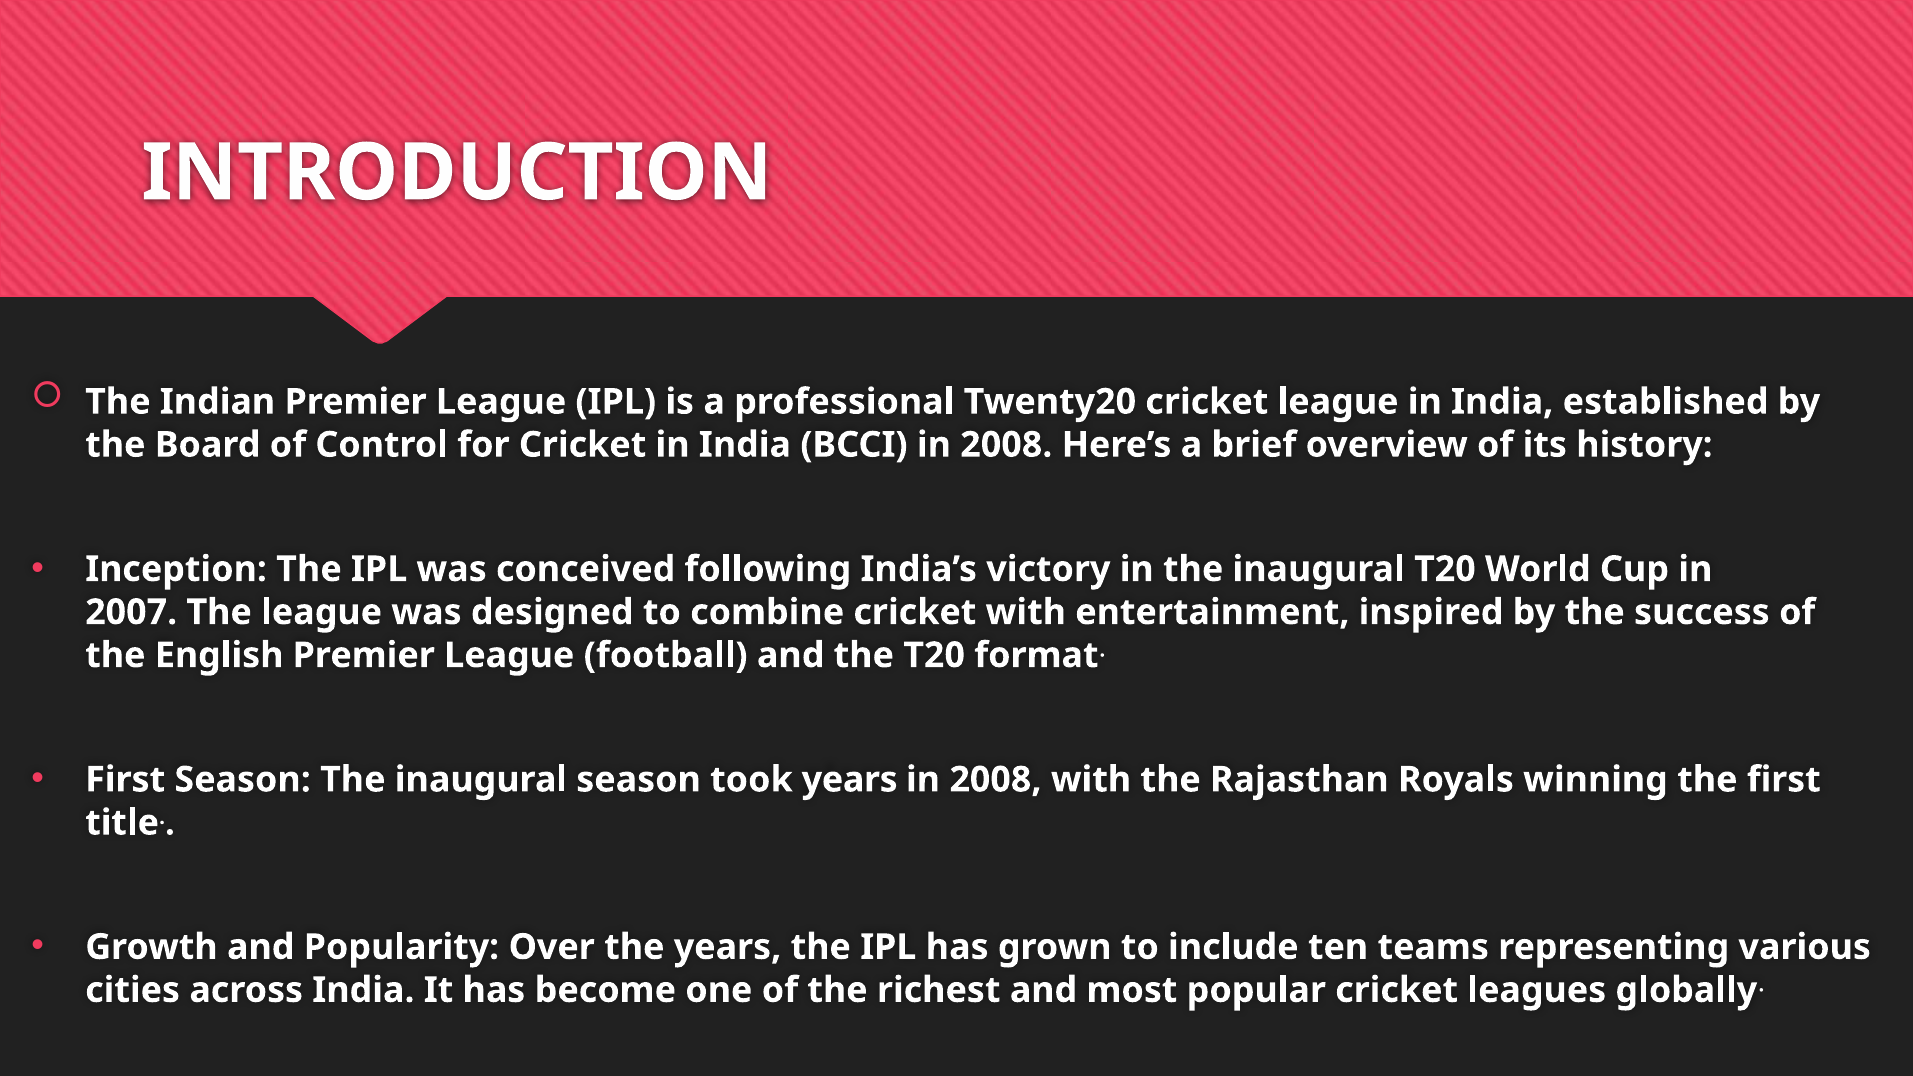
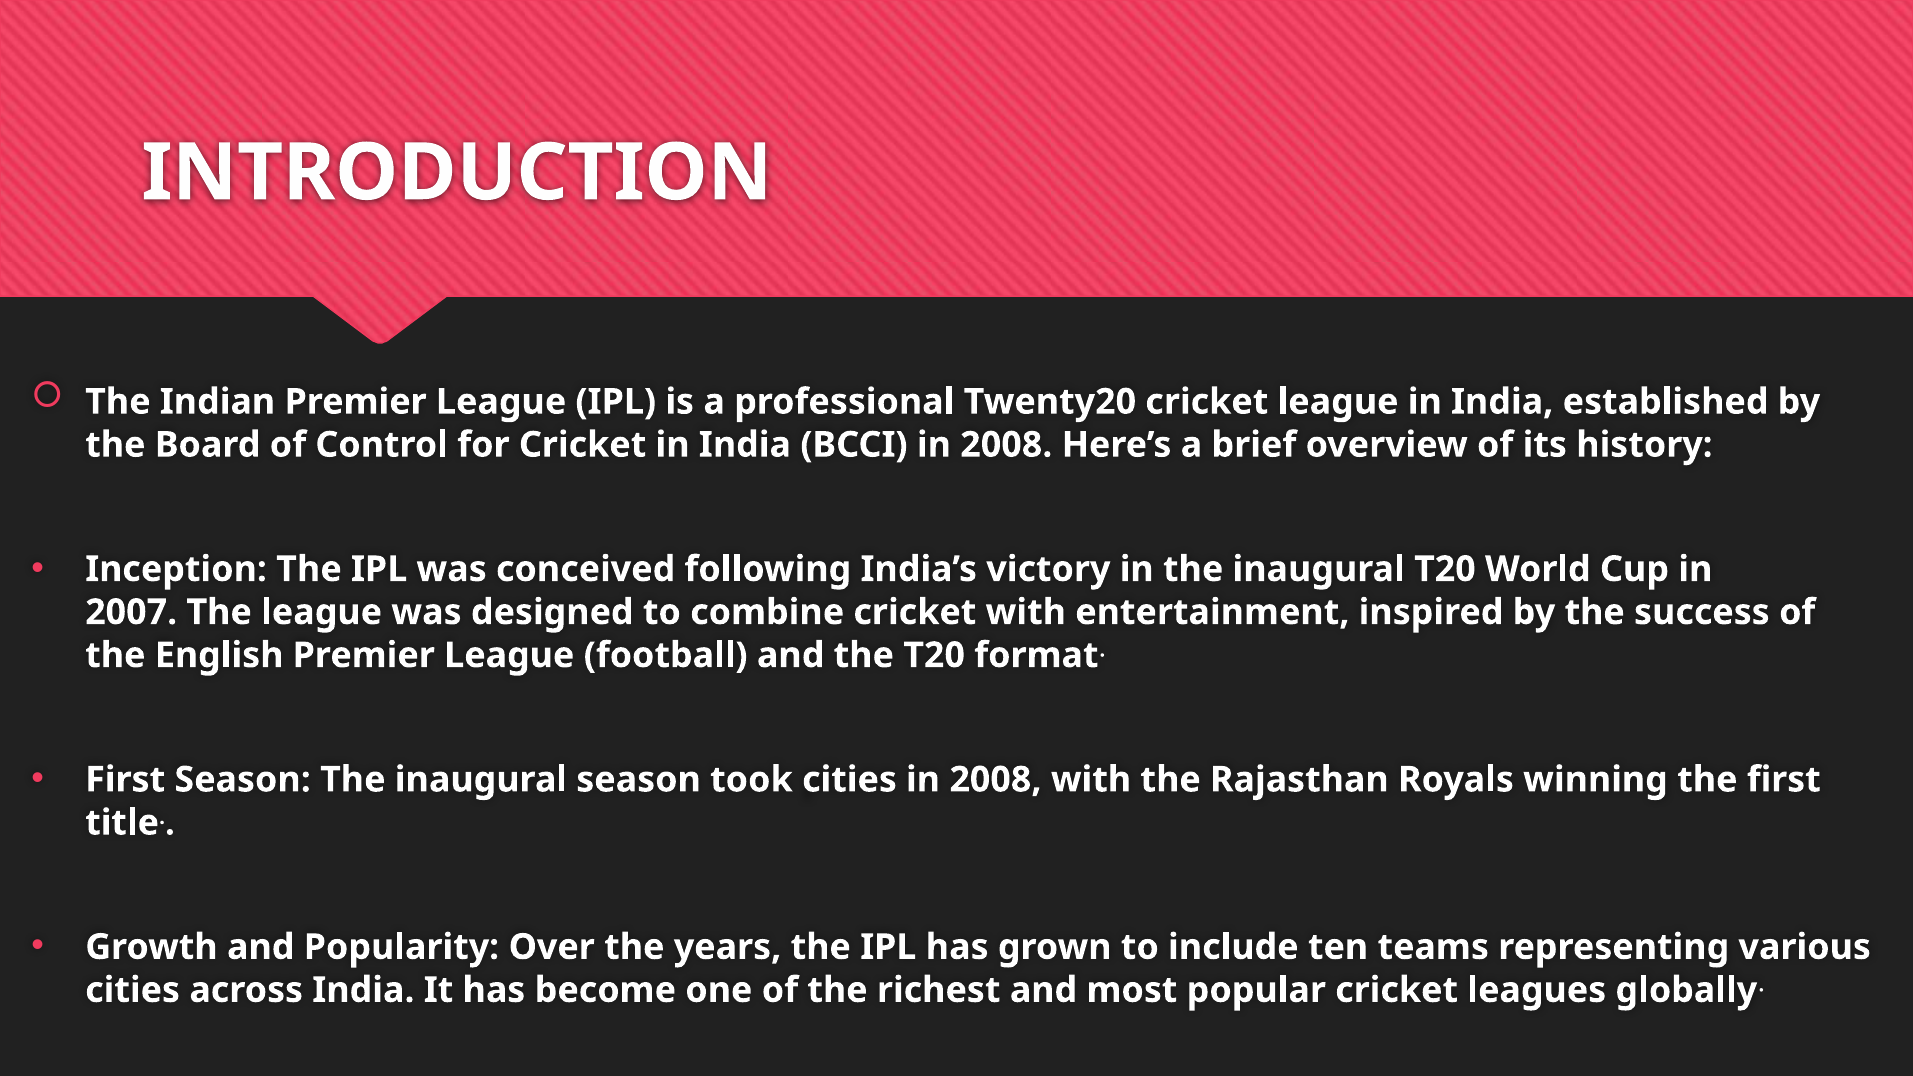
took years: years -> cities (849, 780)
